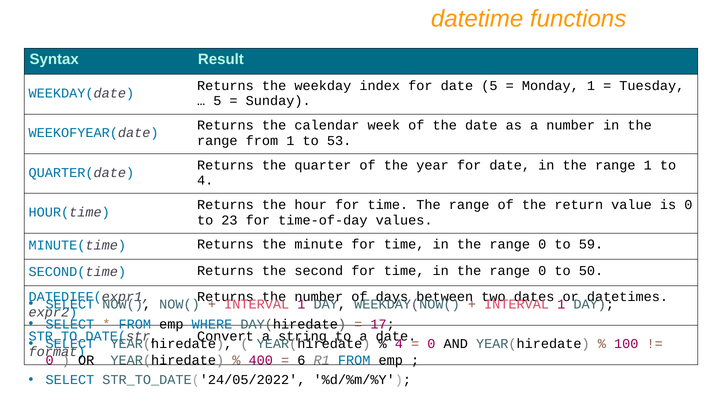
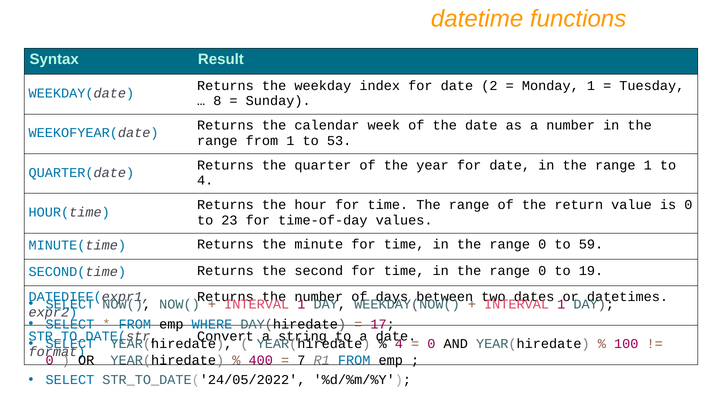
date 5: 5 -> 2 (489, 86)
5: 5 -> 8 (217, 101)
50: 50 -> 19 (591, 271)
6: 6 -> 7 (301, 360)
